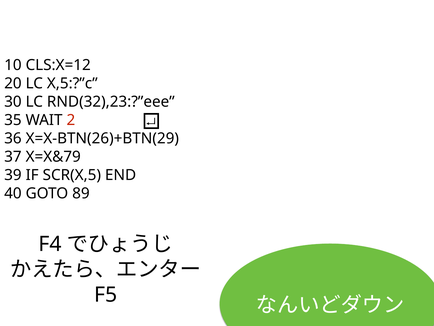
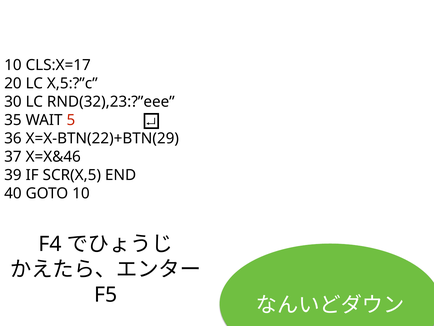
CLS:X=12: CLS:X=12 -> CLS:X=17 (58, 65)
2: 2 -> 5 (71, 120)
X=X-BTN(26)+BTN(29: X=X-BTN(26)+BTN(29 -> X=X-BTN(22)+BTN(29 (102, 138)
X=X&79: X=X&79 -> X=X&46 (53, 157)
GOTO 89: 89 -> 10 (81, 193)
